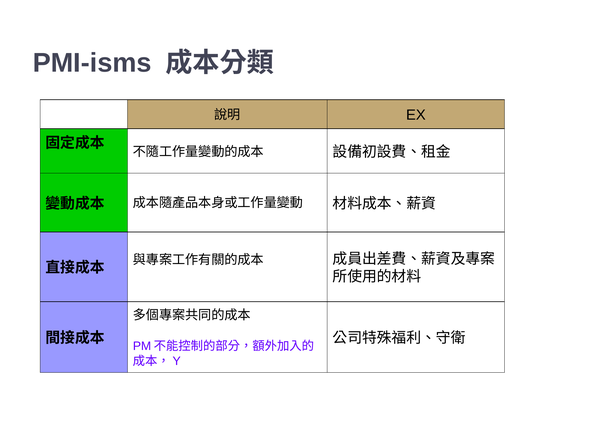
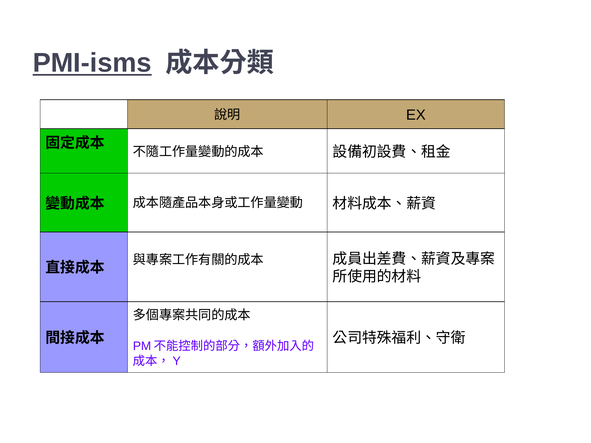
PMI-isms underline: none -> present (92, 63)
